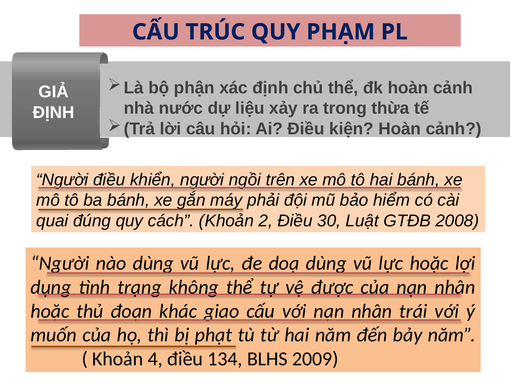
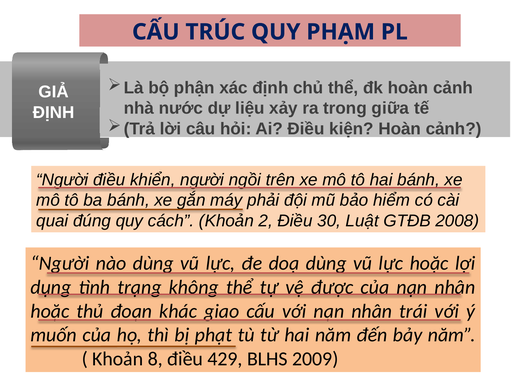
thừa: thừa -> giữa (390, 108)
4: 4 -> 8 (155, 358)
134: 134 -> 429 (225, 358)
